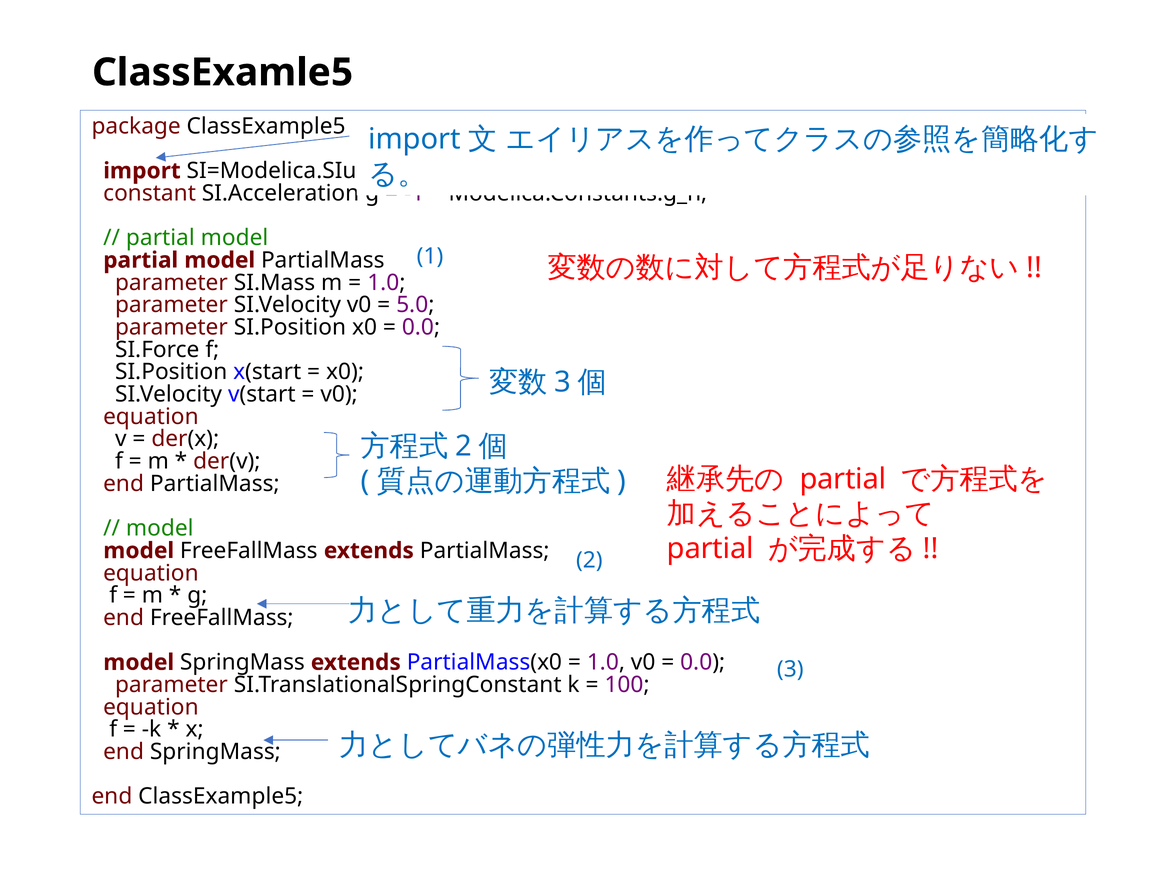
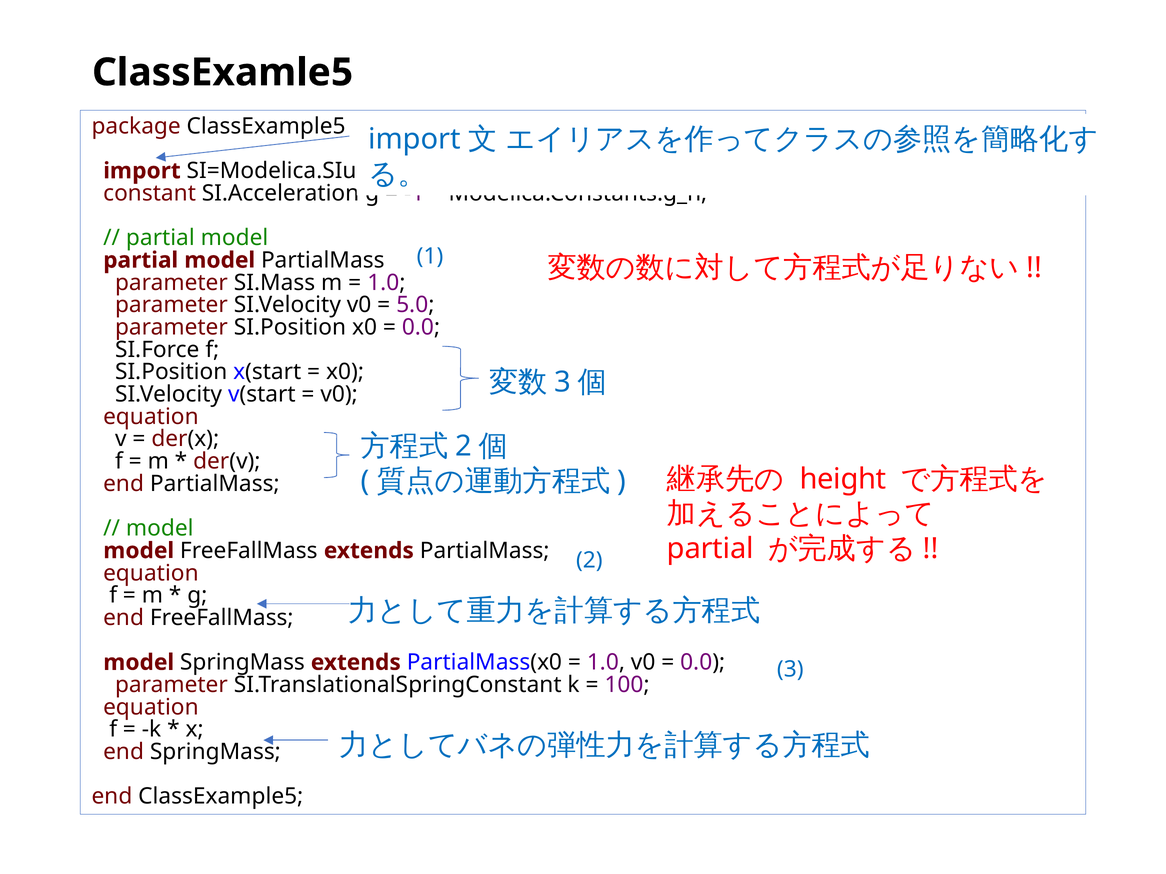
partial: partial -> height (843, 479)
